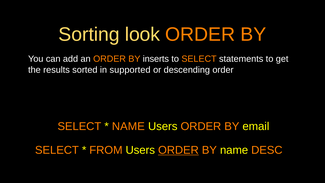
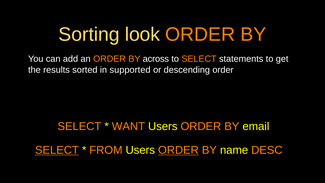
inserts: inserts -> across (156, 59)
NAME: NAME -> WANT (128, 126)
SELECT underline: none -> present (57, 150)
